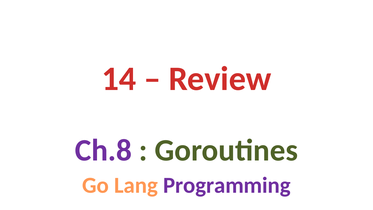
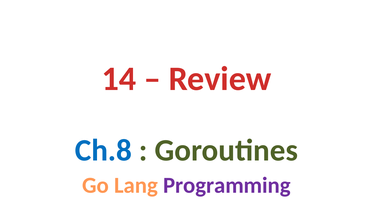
Ch.8 colour: purple -> blue (103, 150)
